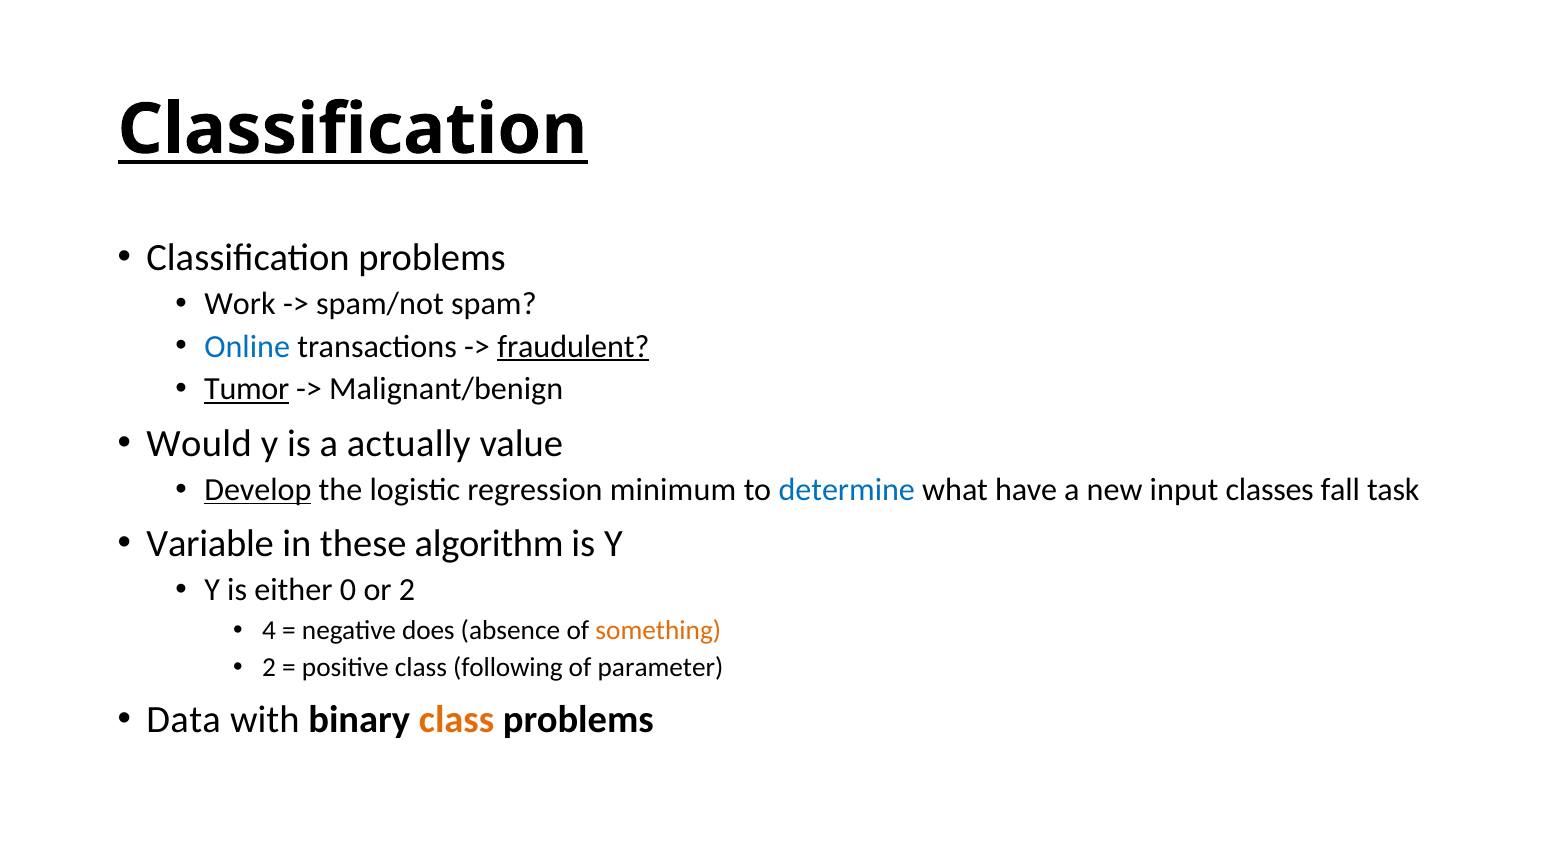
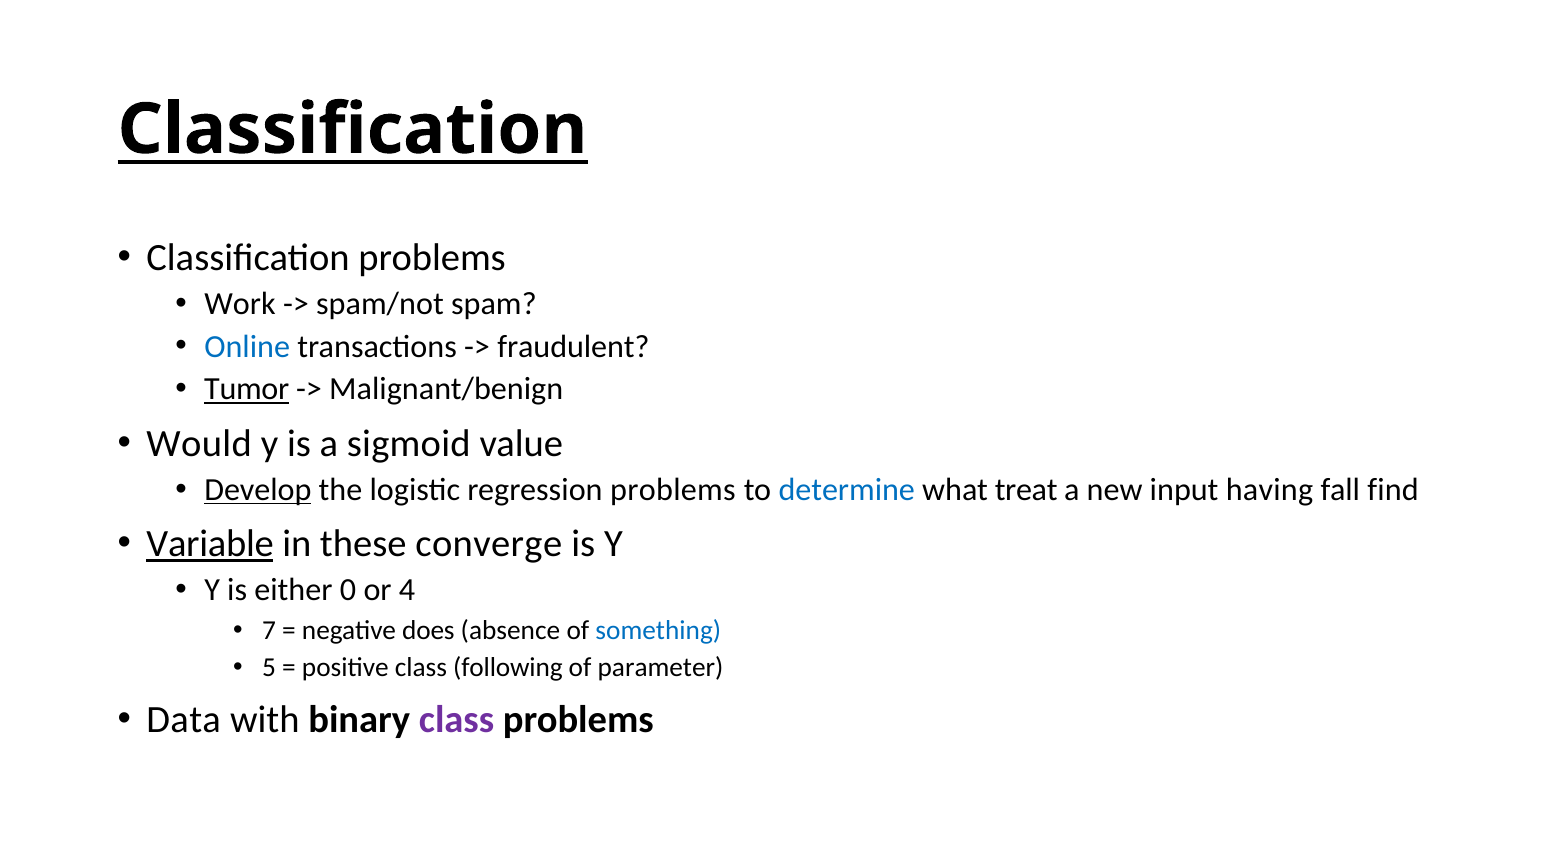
fraudulent underline: present -> none (573, 346)
actually: actually -> sigmoid (409, 443)
regression minimum: minimum -> problems (673, 489)
have: have -> treat (1026, 489)
classes: classes -> having (1269, 489)
task: task -> find (1393, 489)
Variable underline: none -> present (210, 543)
algorithm: algorithm -> converge (489, 543)
or 2: 2 -> 4 (407, 590)
4: 4 -> 7 (269, 630)
something colour: orange -> blue (658, 630)
2: 2 -> 5 (269, 667)
class colour: orange -> purple (457, 719)
